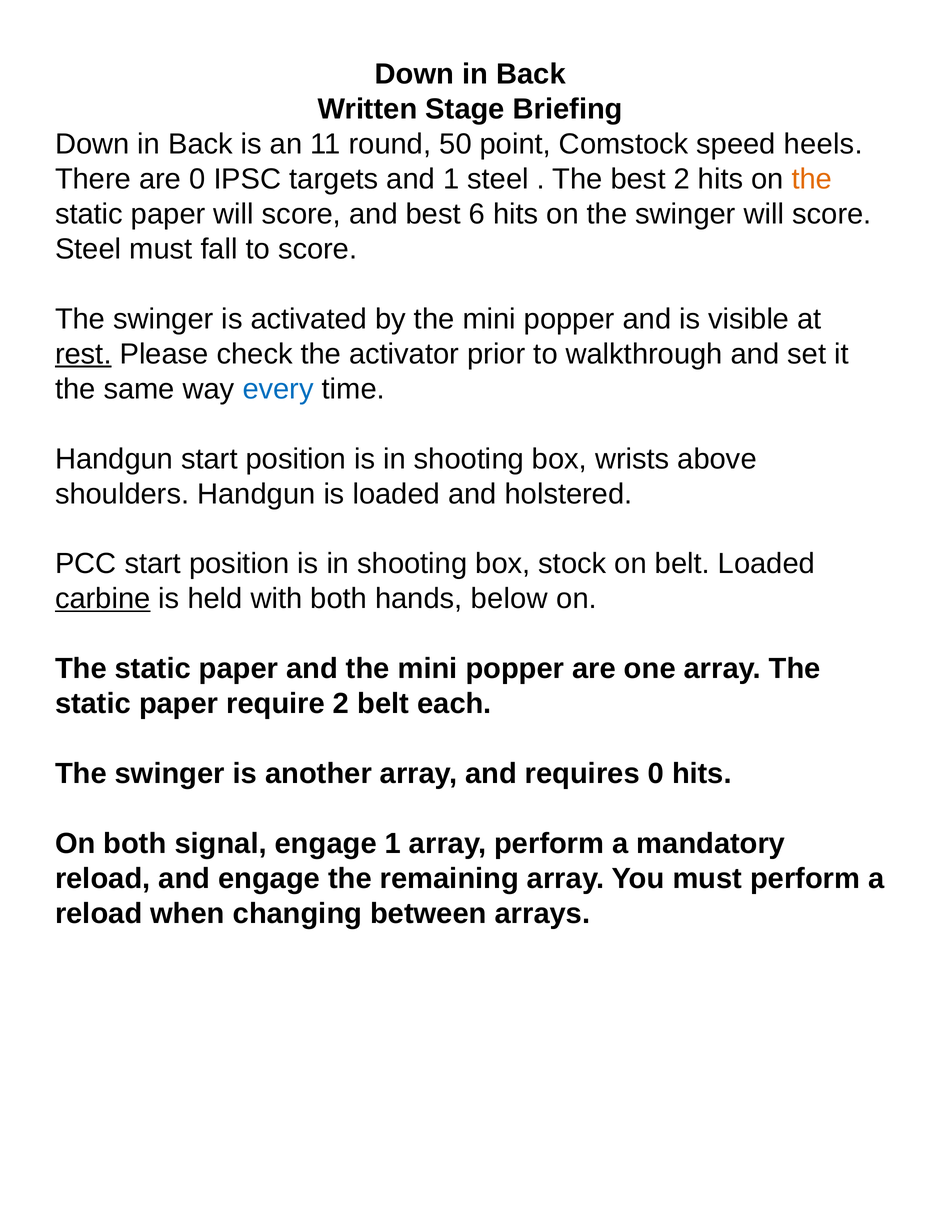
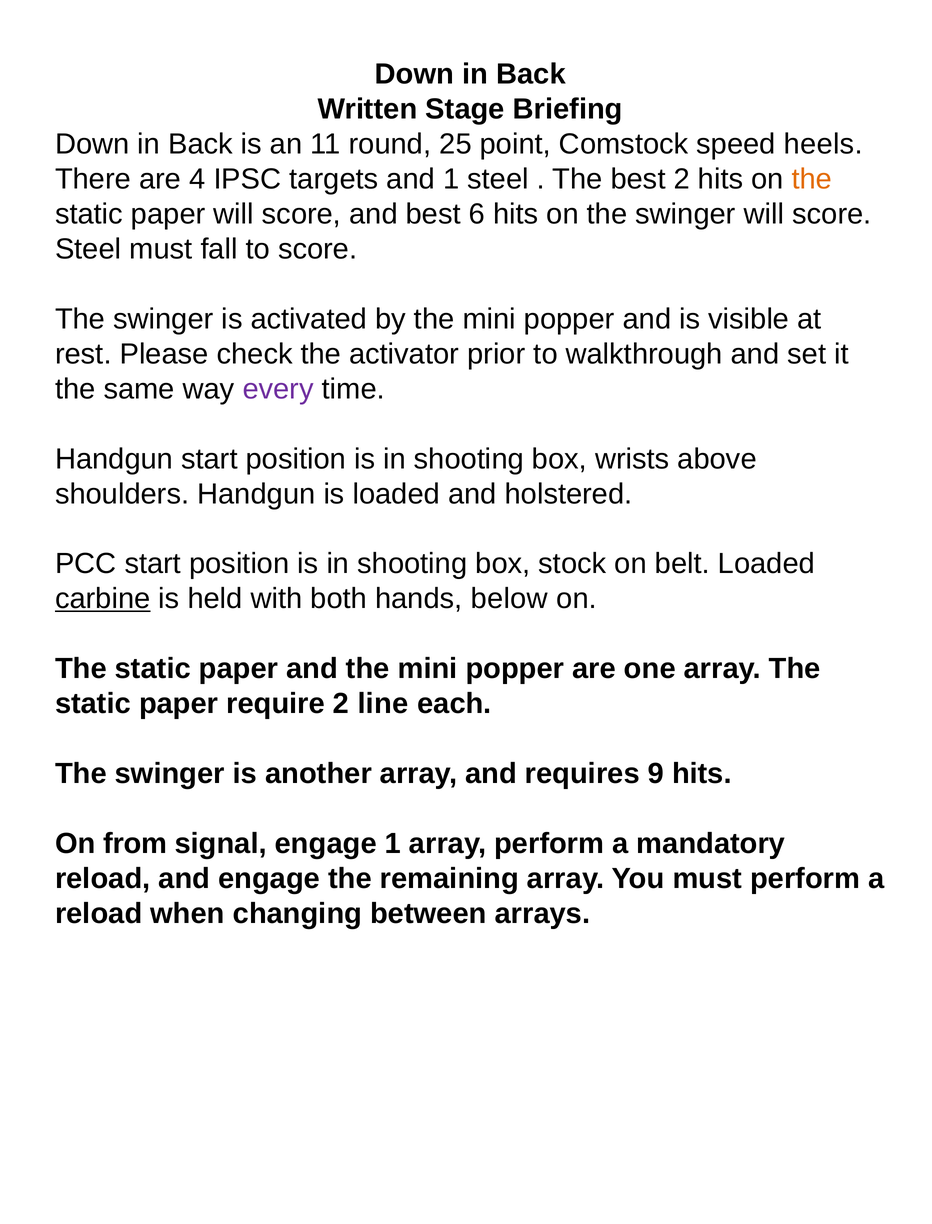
50: 50 -> 25 (455, 144)
are 0: 0 -> 4 (197, 179)
rest underline: present -> none (83, 354)
every colour: blue -> purple (278, 389)
2 belt: belt -> line (383, 703)
requires 0: 0 -> 9 (656, 773)
On both: both -> from (135, 843)
